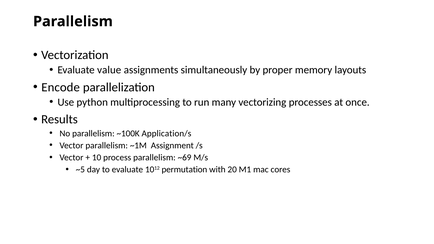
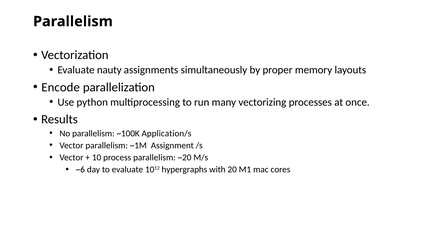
value: value -> nauty (109, 70)
~69: ~69 -> ~20 (185, 157)
~5: ~5 -> ~6 (80, 169)
permutation: permutation -> hypergraphs (184, 169)
